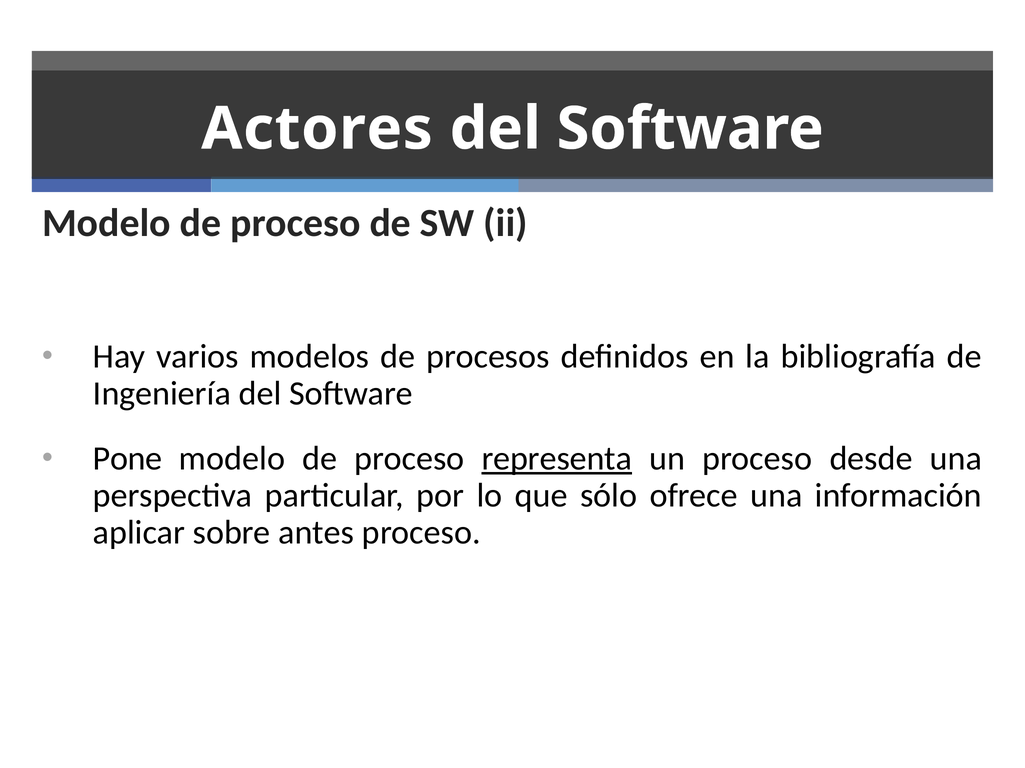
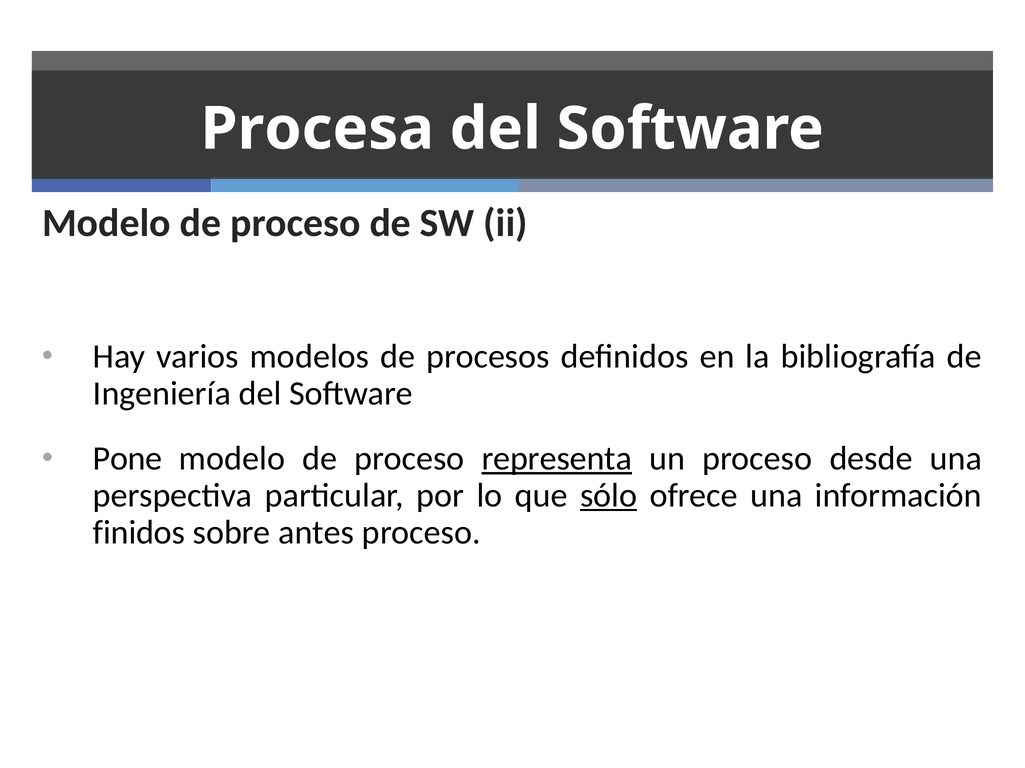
Actores: Actores -> Procesa (317, 129)
sólo underline: none -> present (609, 496)
aplicar: aplicar -> finidos (139, 533)
